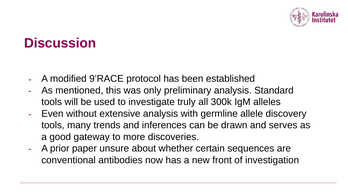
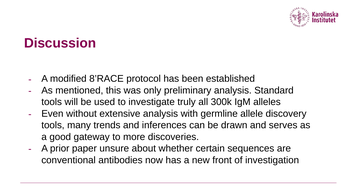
9’RACE: 9’RACE -> 8’RACE (106, 79)
